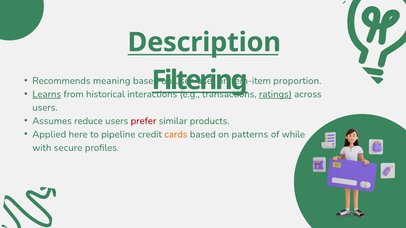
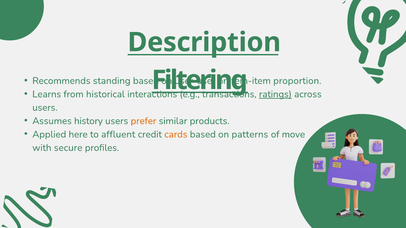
meaning: meaning -> standing (112, 81)
Learns underline: present -> none (47, 94)
reduce: reduce -> history (88, 121)
prefer colour: red -> orange (143, 121)
pipeline: pipeline -> affluent (118, 135)
while: while -> move (293, 135)
